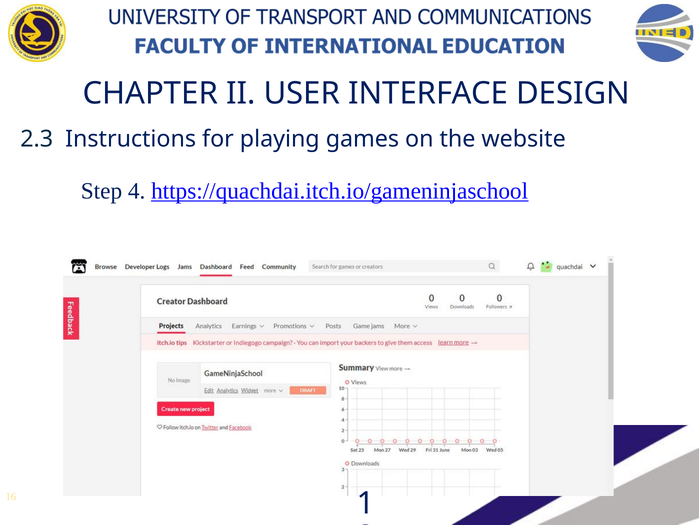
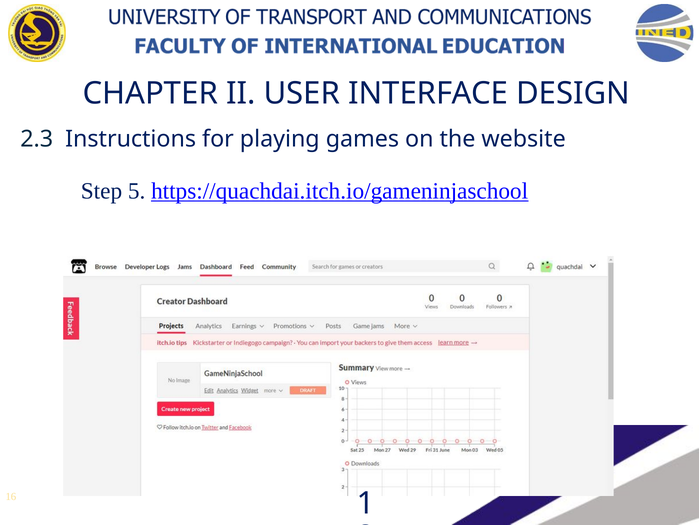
4: 4 -> 5 (137, 191)
